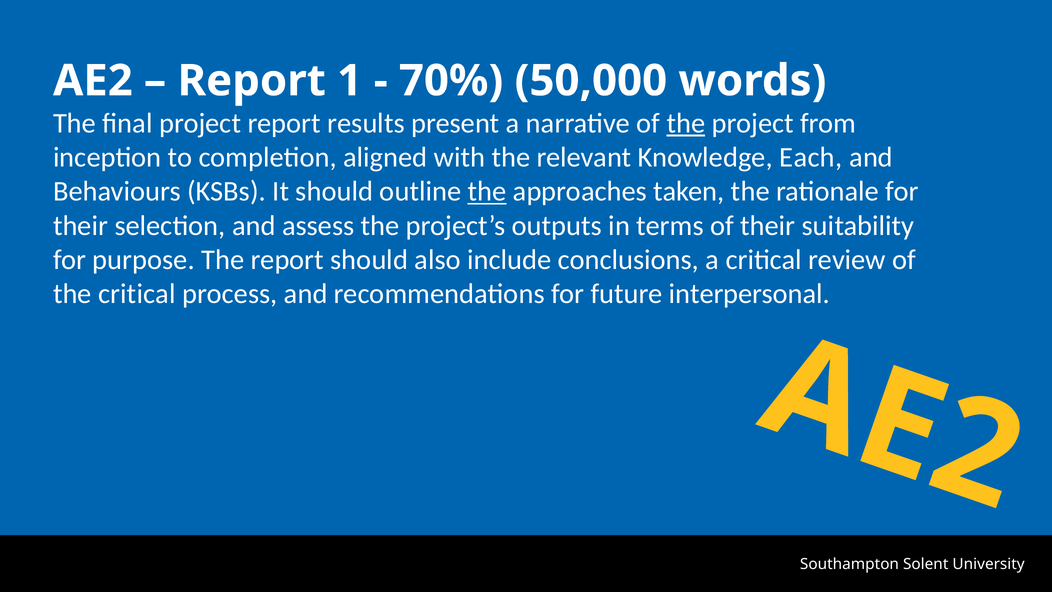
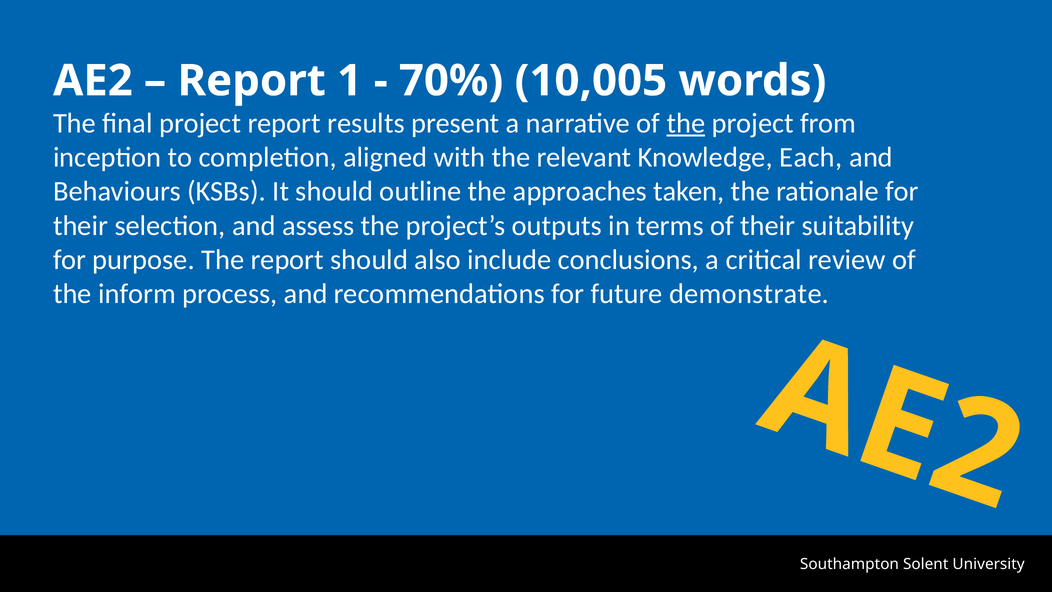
50,000: 50,000 -> 10,005 (591, 81)
the underline: present -> none (487, 191)
the critical: critical -> inform (137, 294)
interpersonal: interpersonal -> demonstrate (749, 294)
